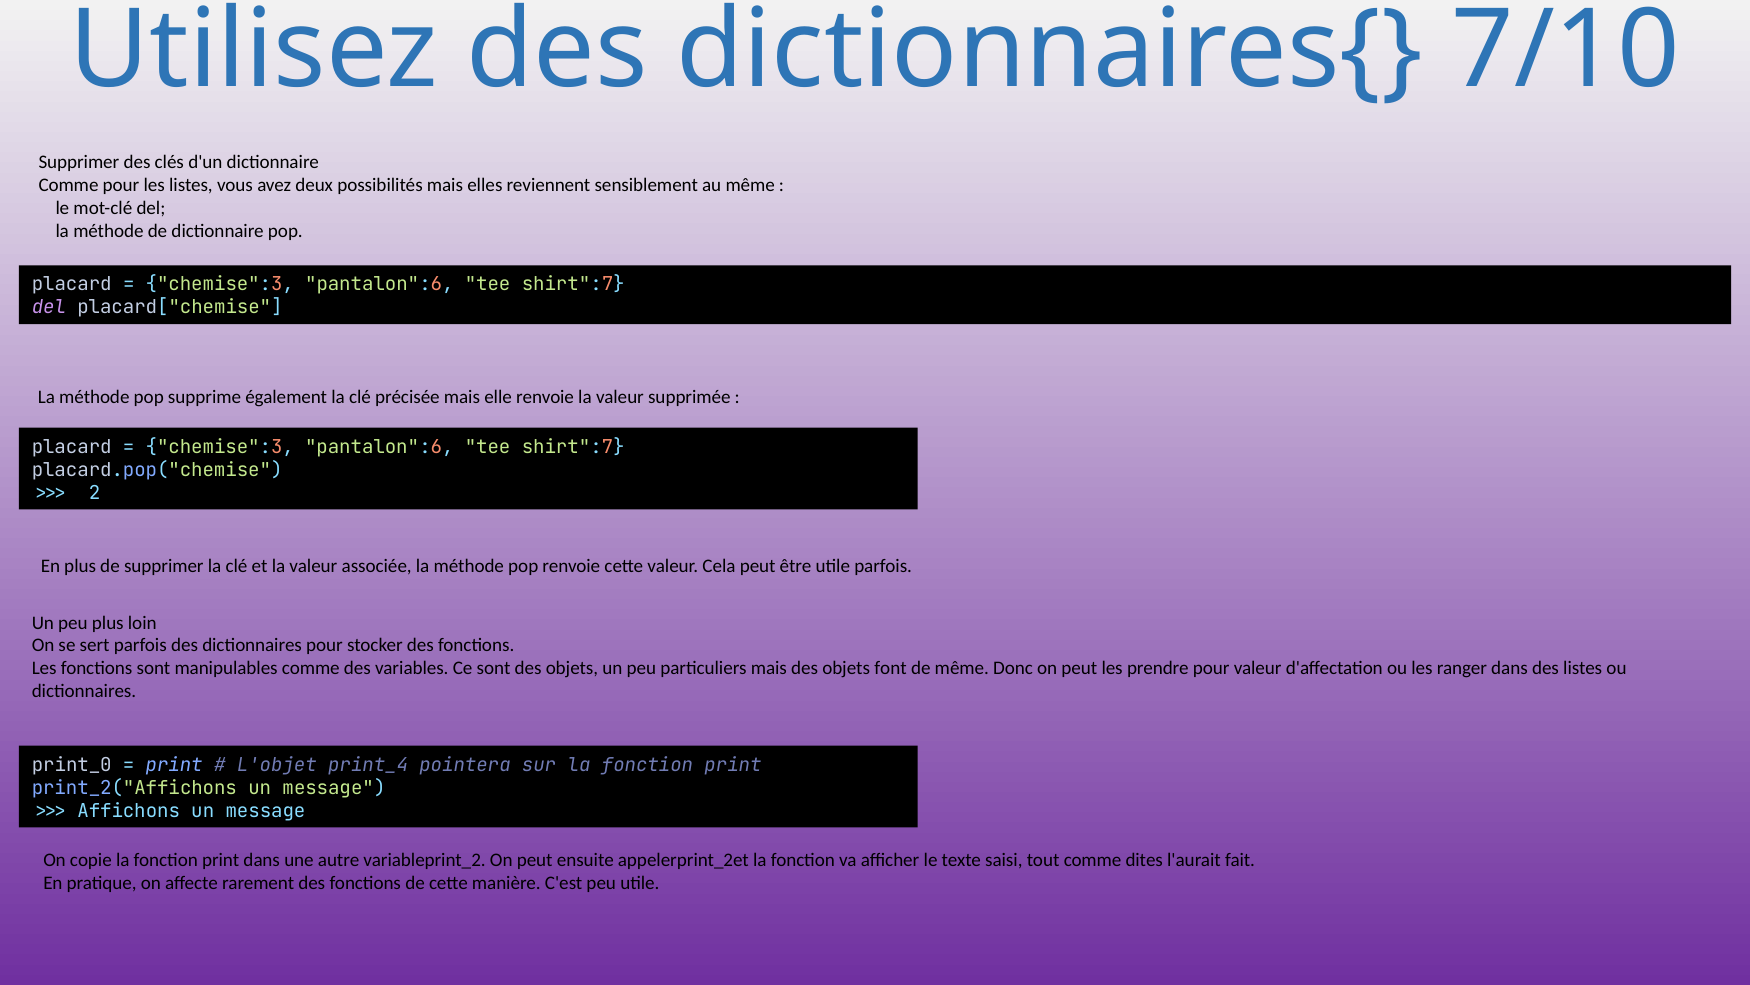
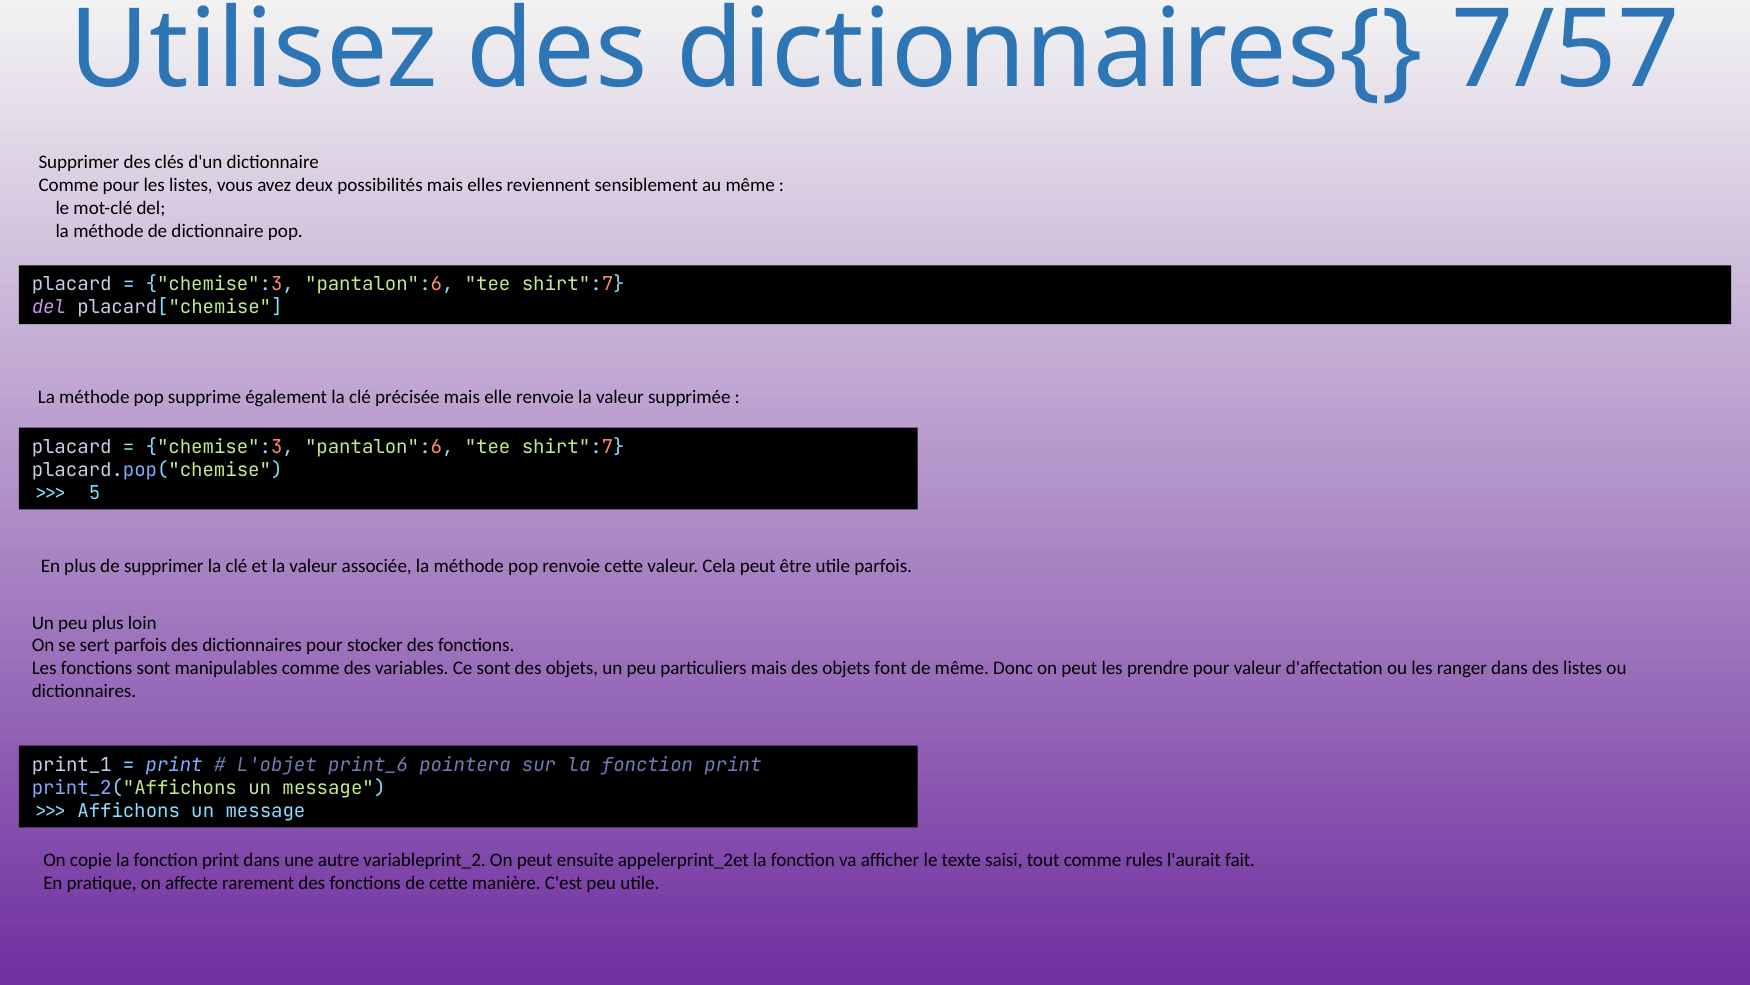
7/10: 7/10 -> 7/57 (1566, 50)
2: 2 -> 5 (95, 492)
print_0: print_0 -> print_1 (72, 764)
print_4: print_4 -> print_6 (368, 764)
dites: dites -> rules (1144, 860)
